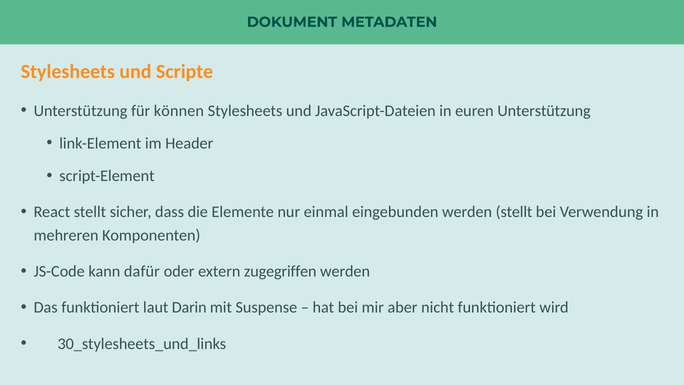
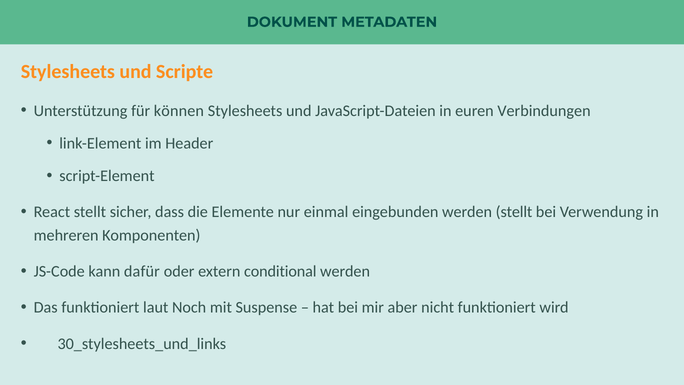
euren Unterstützung: Unterstützung -> Verbindungen (544, 111)
zugegriffen: zugegriffen -> conditional (280, 271)
Darin: Darin -> Noch (189, 307)
